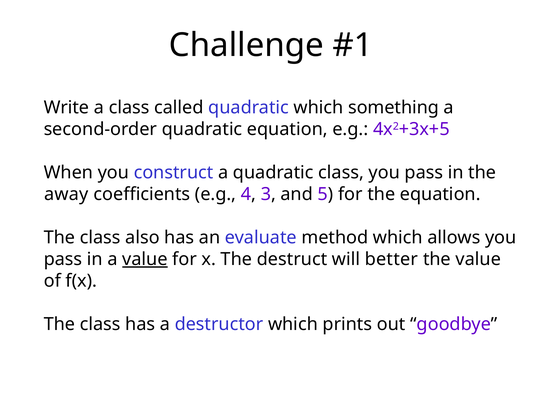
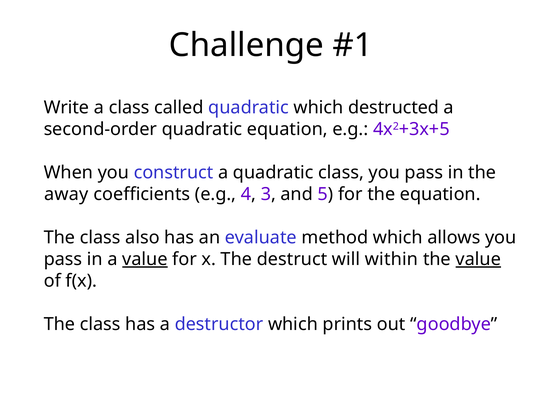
something: something -> destructed (394, 108)
better: better -> within (391, 260)
value underline: none -> present (478, 260)
